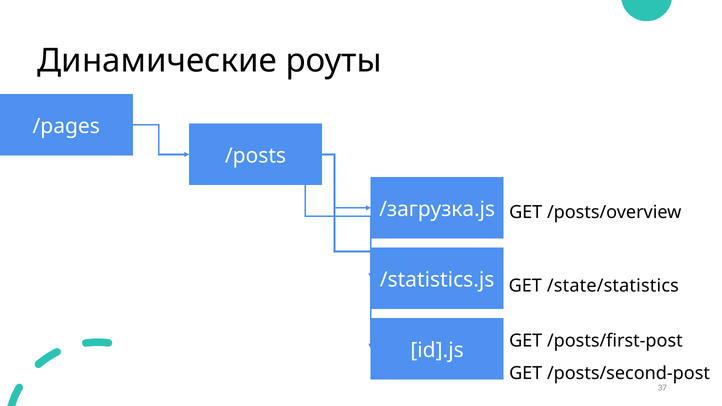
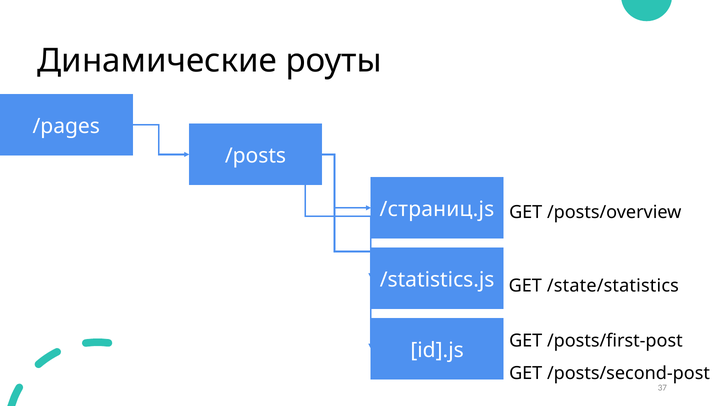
/загрузка.js: /загрузка.js -> /страниц.js (437, 209)
